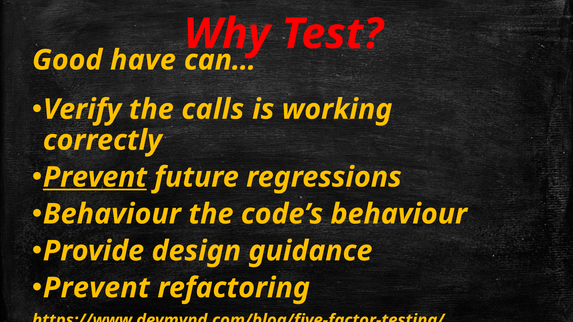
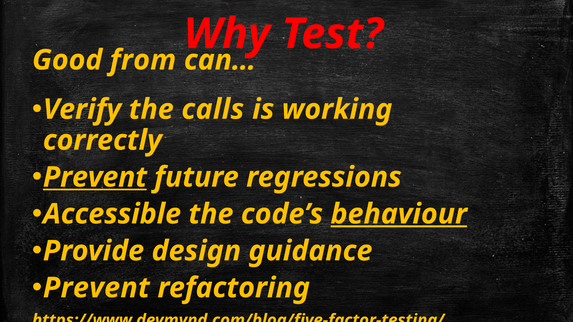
have: have -> from (143, 60)
Behaviour: Behaviour -> Accessible (112, 214)
behaviour underline: none -> present (399, 214)
